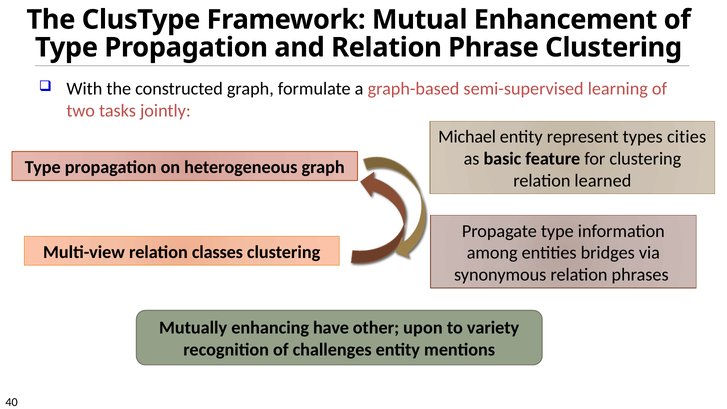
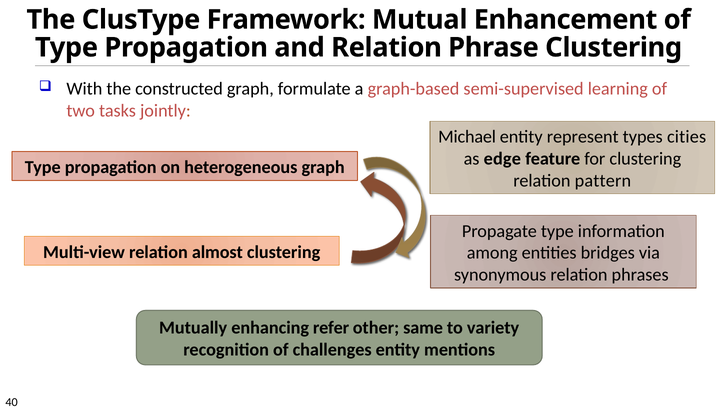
basic: basic -> edge (502, 159)
learned: learned -> pattern (603, 181)
classes: classes -> almost (217, 252)
have: have -> refer (331, 328)
upon: upon -> same (423, 328)
